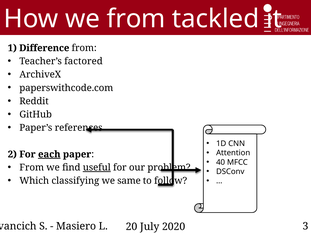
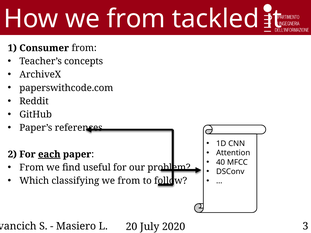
Difference: Difference -> Consumer (44, 48)
factored: factored -> concepts (84, 61)
useful underline: present -> none (97, 168)
same: same -> from (129, 181)
